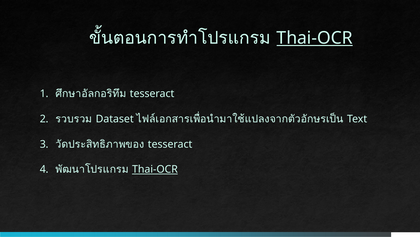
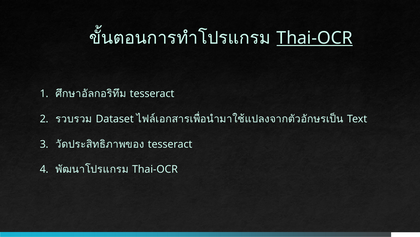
Thai-OCR underline: present -> none (155, 169)
